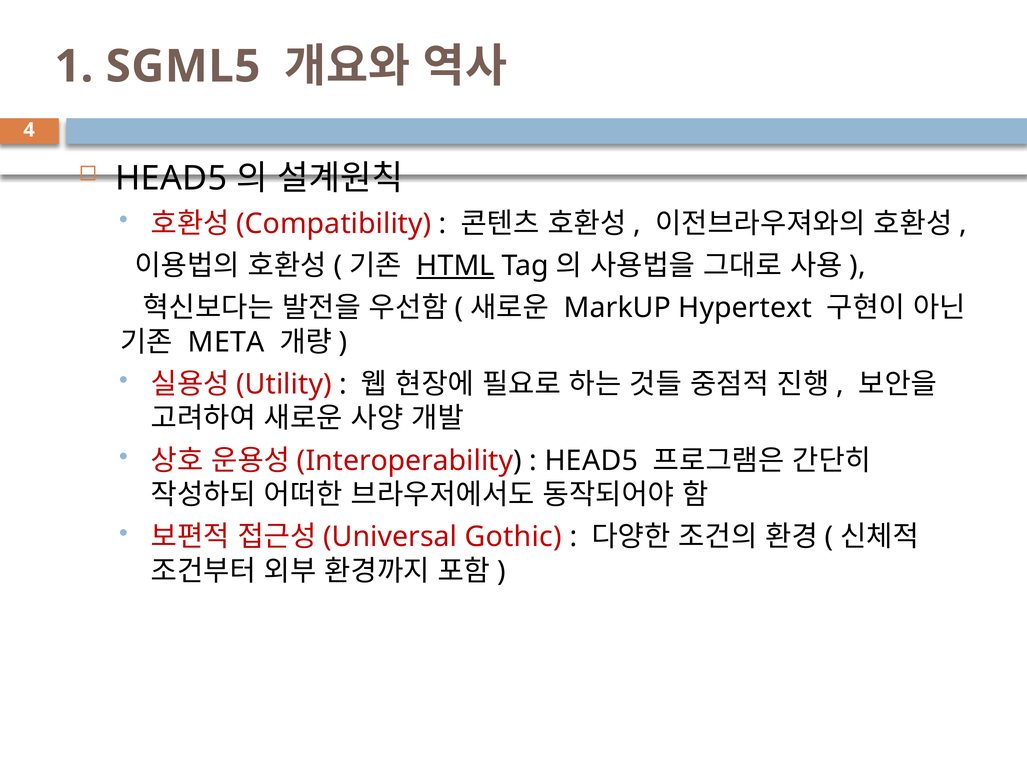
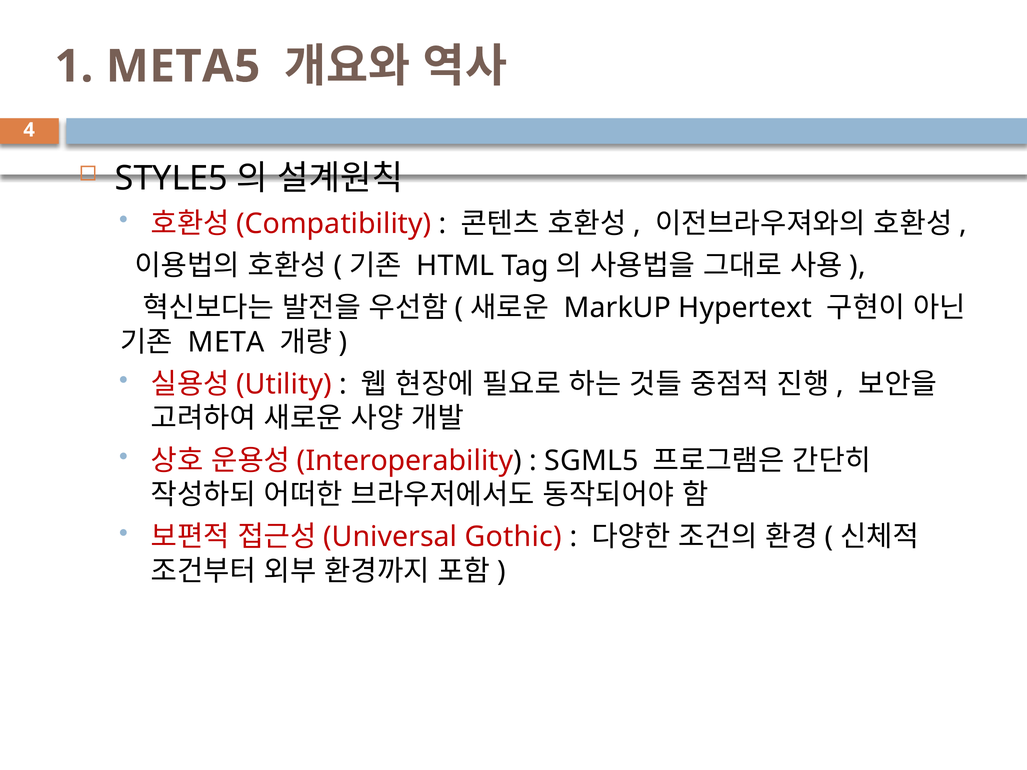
SGML5: SGML5 -> META5 (183, 66)
HEAD5: HEAD5 -> STYLE5 (171, 179)
HTML underline: present -> none (455, 266)
HEAD5: HEAD5 -> SGML5 (591, 461)
